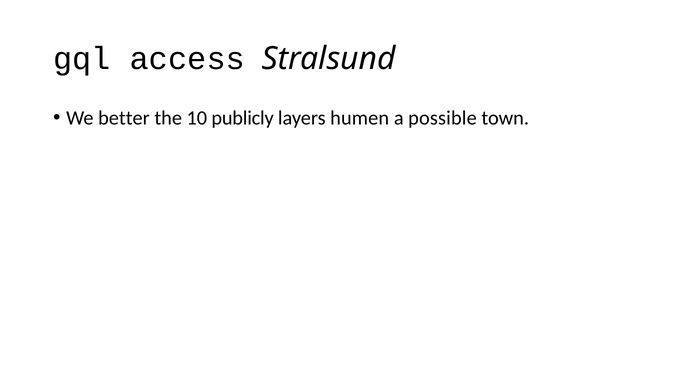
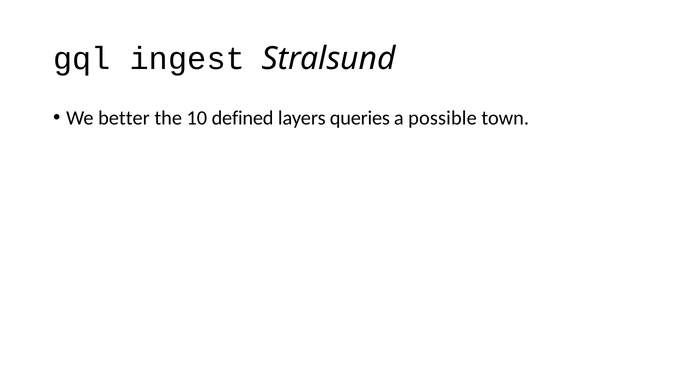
access: access -> ingest (187, 59)
publicly: publicly -> defined (243, 118)
humen: humen -> queries (360, 118)
